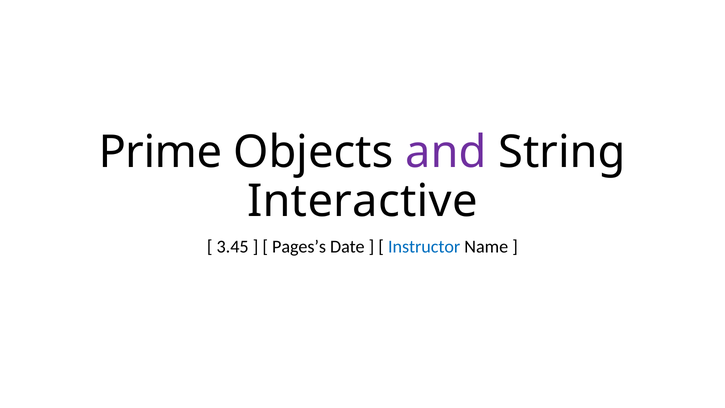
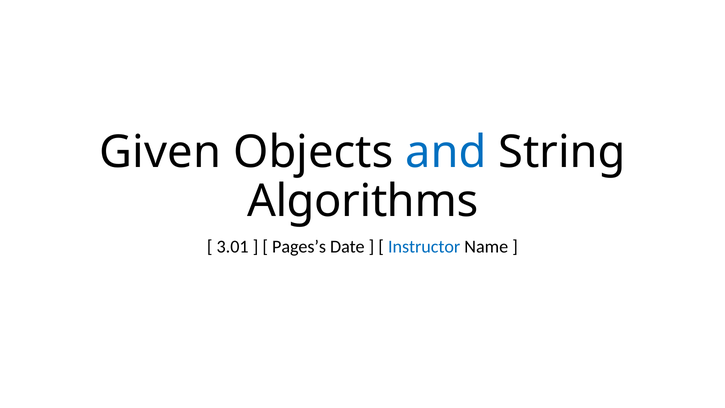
Prime: Prime -> Given (160, 152)
and colour: purple -> blue (446, 152)
Interactive: Interactive -> Algorithms (363, 201)
3.45: 3.45 -> 3.01 (233, 247)
